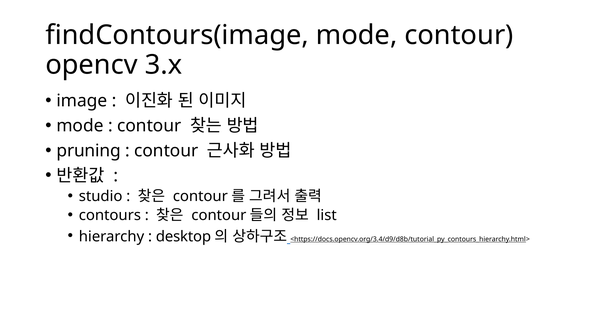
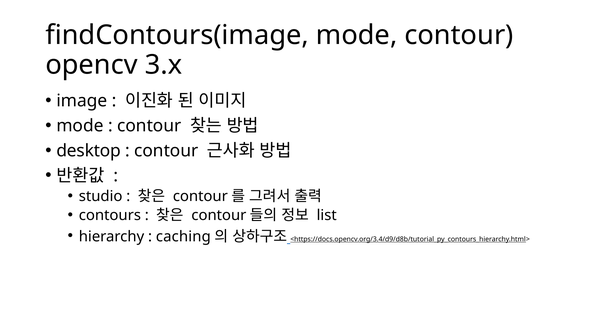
pruning: pruning -> desktop (89, 150)
desktop: desktop -> caching (183, 236)
